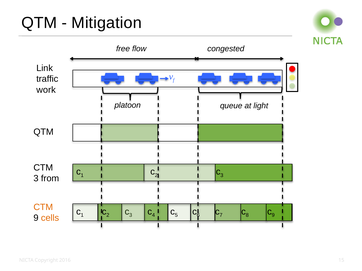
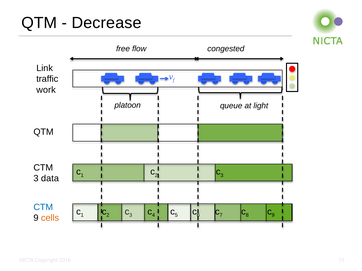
Mitigation: Mitigation -> Decrease (107, 23)
from: from -> data (50, 179)
CTM colour: orange -> blue (43, 207)
